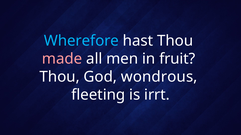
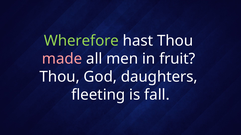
Wherefore colour: light blue -> light green (81, 41)
wondrous: wondrous -> daughters (159, 77)
irrt: irrt -> fall (157, 95)
